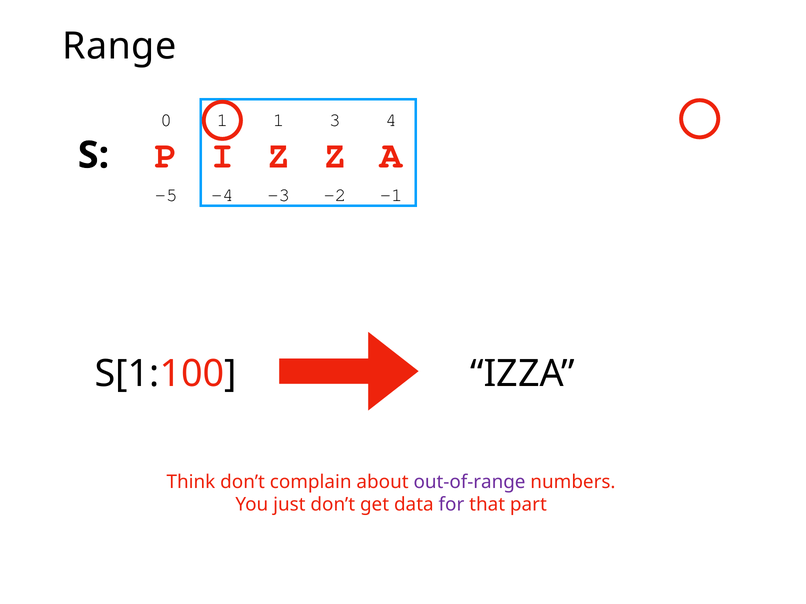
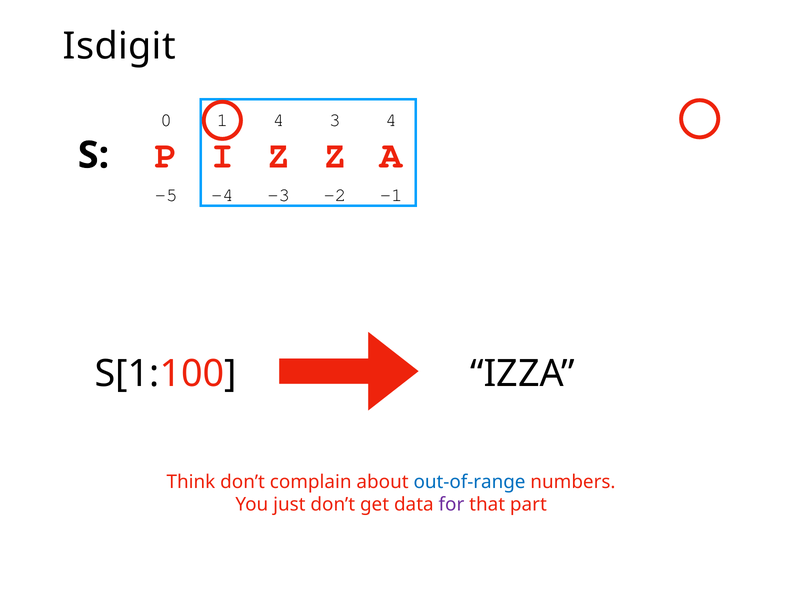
Range: Range -> Isdigit (119, 46)
1 1: 1 -> 4 (279, 120)
out-of-range colour: purple -> blue (470, 482)
